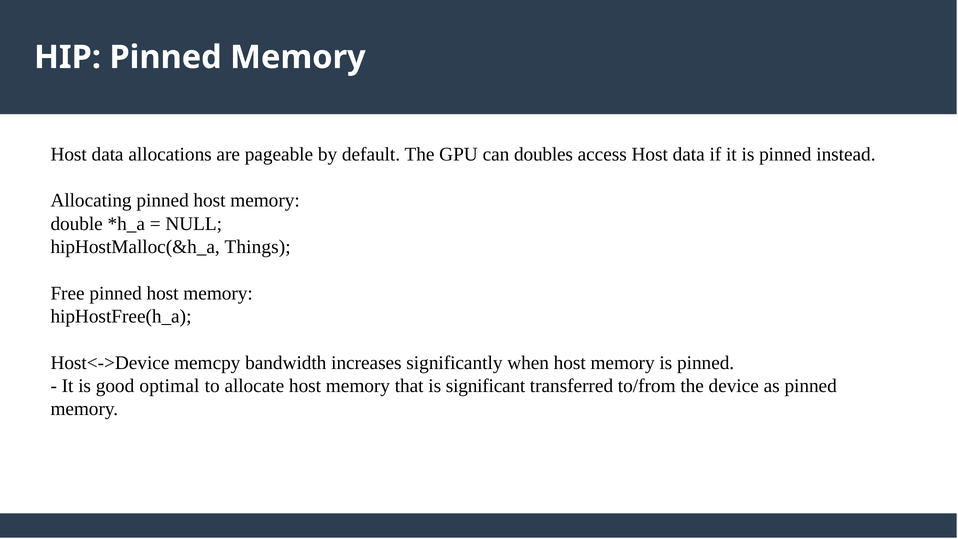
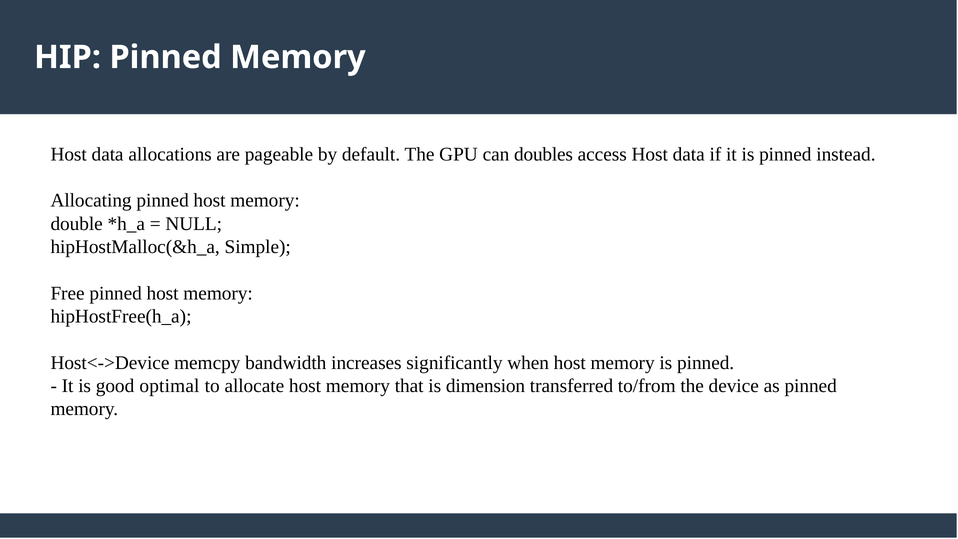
Things: Things -> Simple (258, 247)
significant: significant -> dimension (486, 386)
